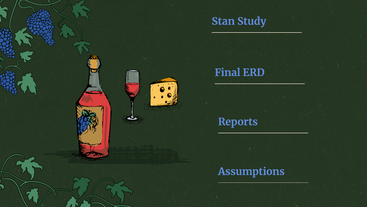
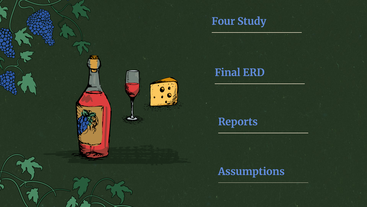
Stan: Stan -> Four (223, 21)
